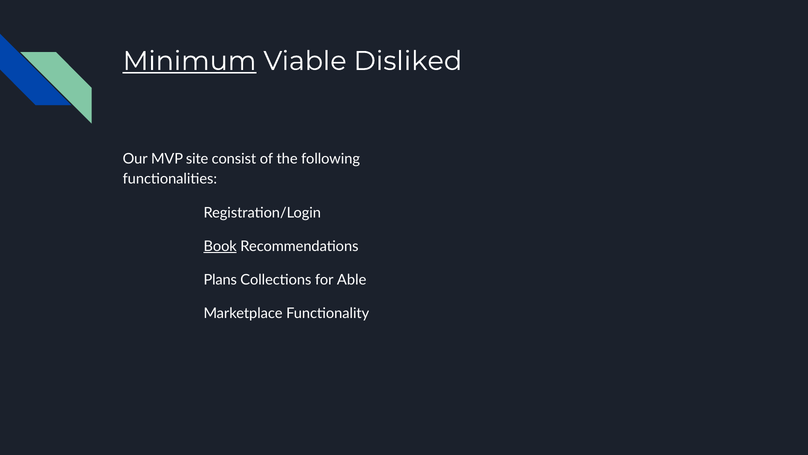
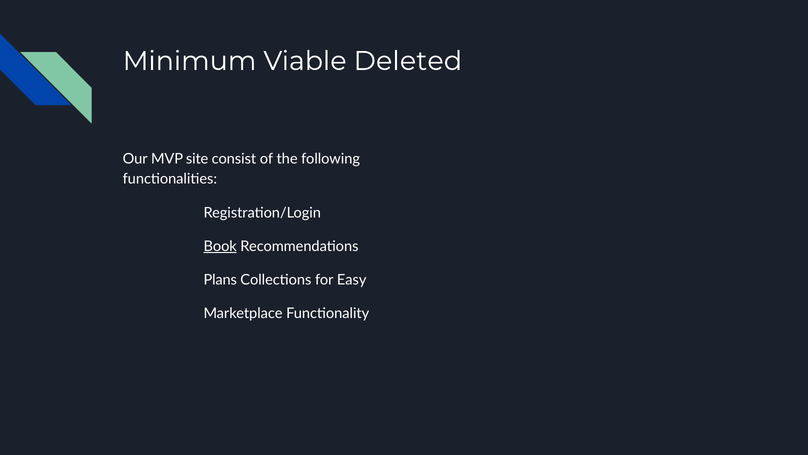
Minimum underline: present -> none (190, 61)
Disliked: Disliked -> Deleted (408, 61)
Able: Able -> Easy (352, 279)
